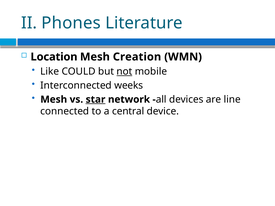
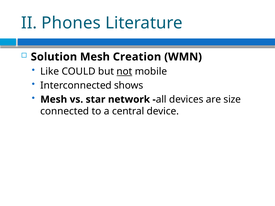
Location: Location -> Solution (54, 57)
weeks: weeks -> shows (129, 86)
star underline: present -> none (96, 100)
line: line -> size (232, 100)
